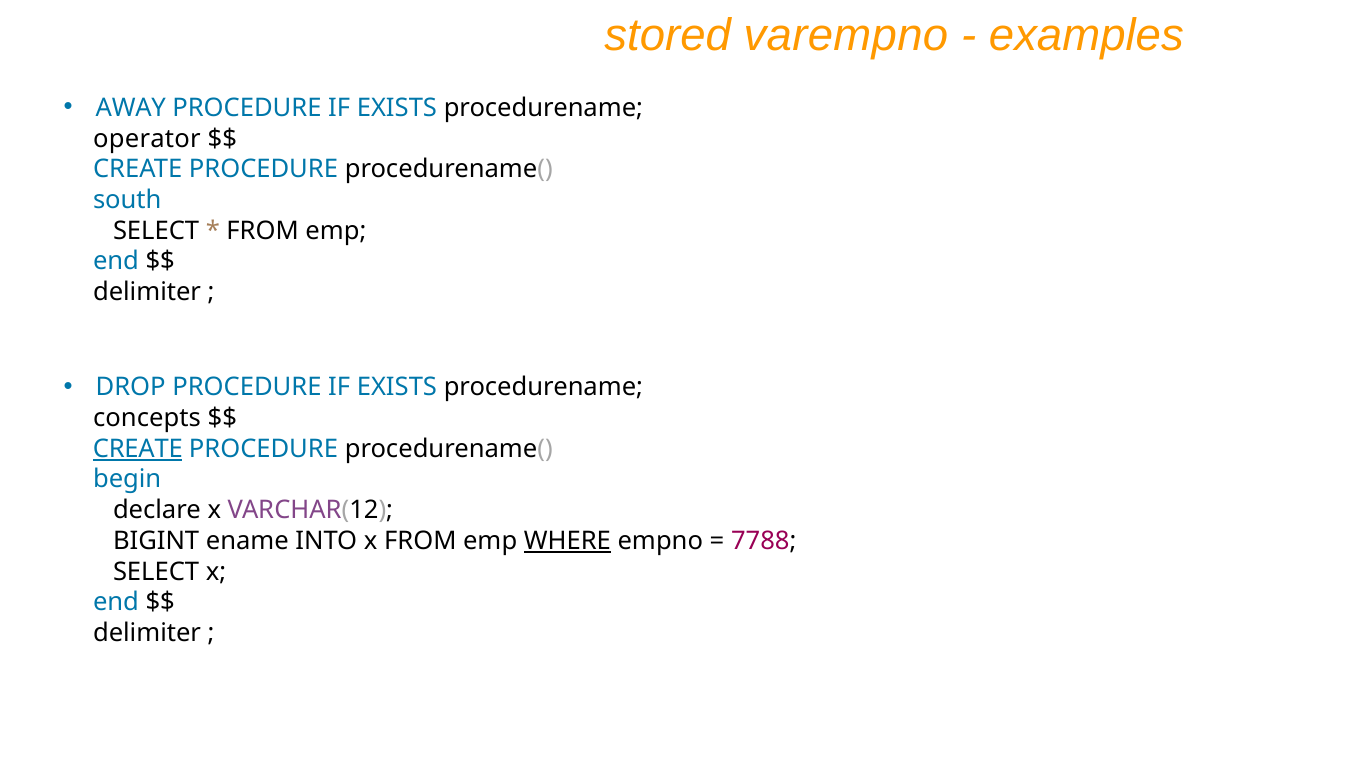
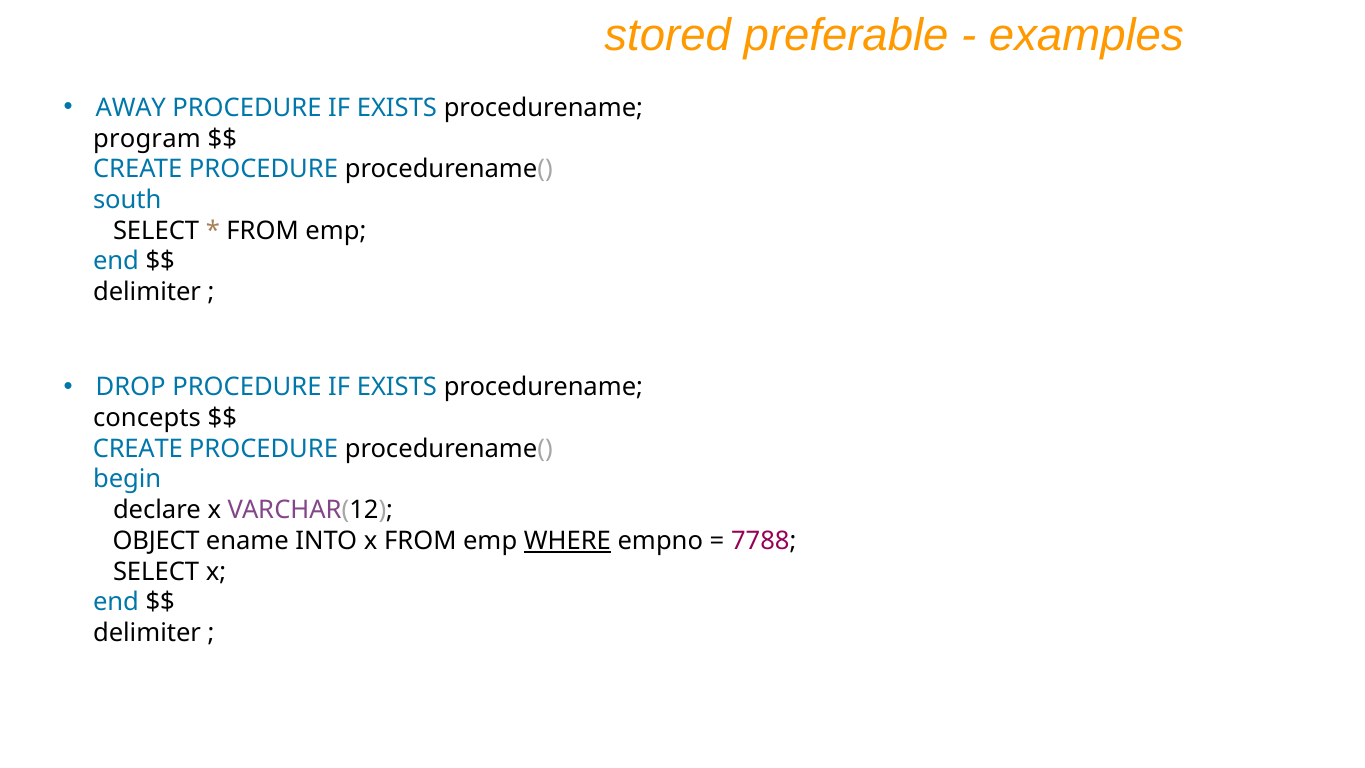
varempno: varempno -> preferable (846, 36)
operator: operator -> program (147, 139)
CREATE underline: present -> none (138, 449)
BIGINT: BIGINT -> OBJECT (156, 541)
